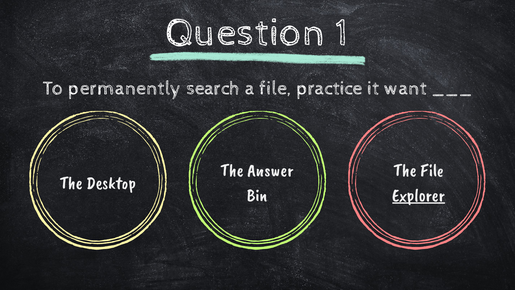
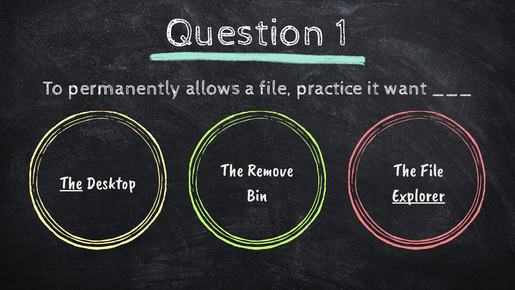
search: search -> allows (213, 88)
Answer: Answer -> Remove (271, 170)
The underline: none -> present (71, 183)
